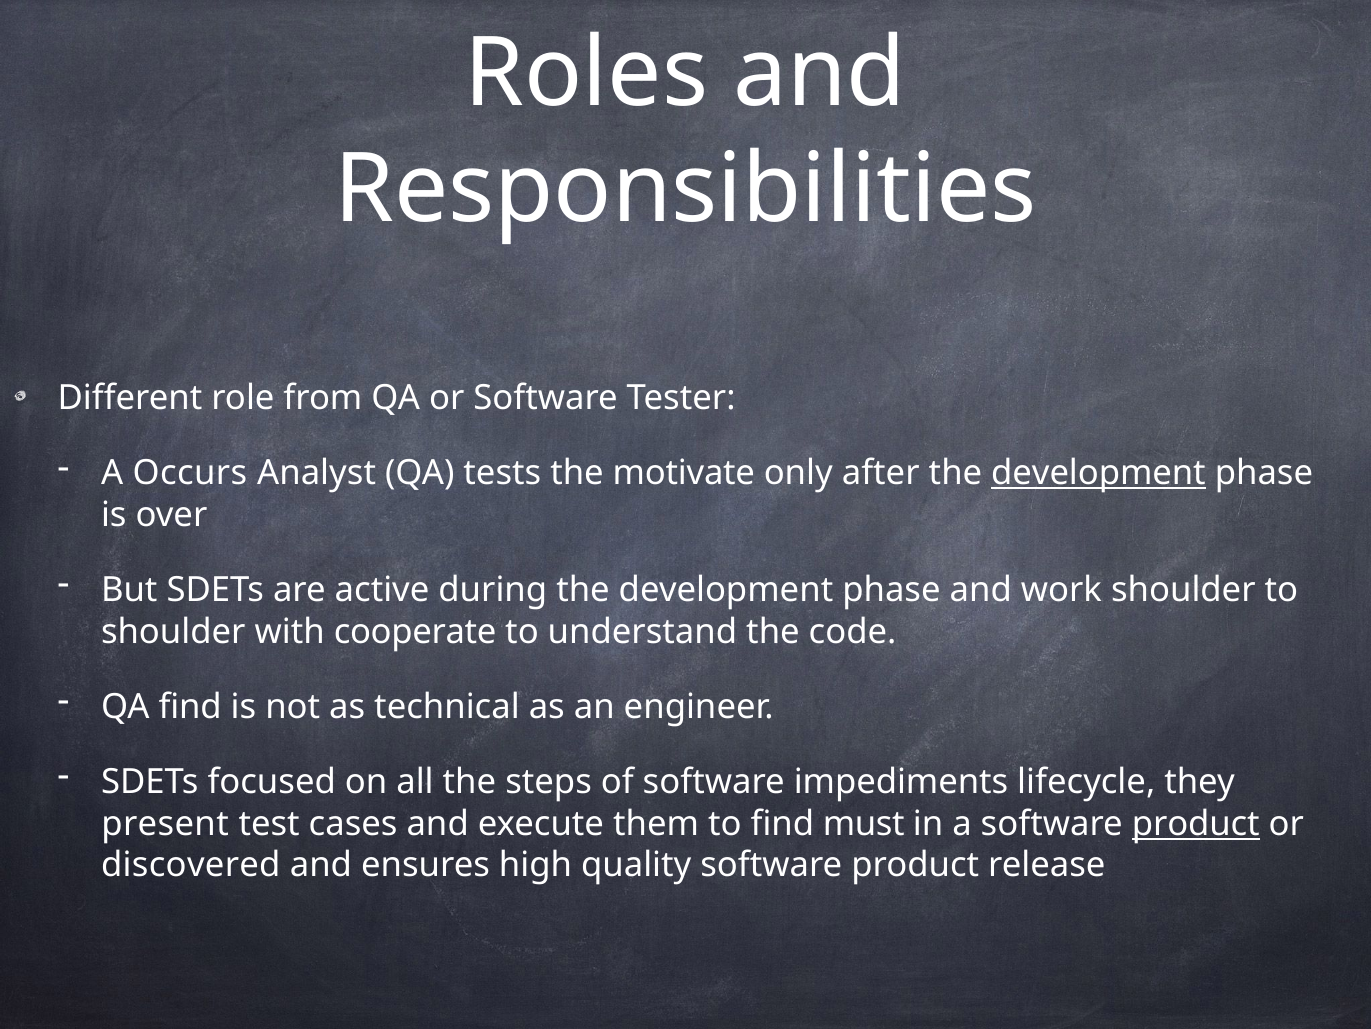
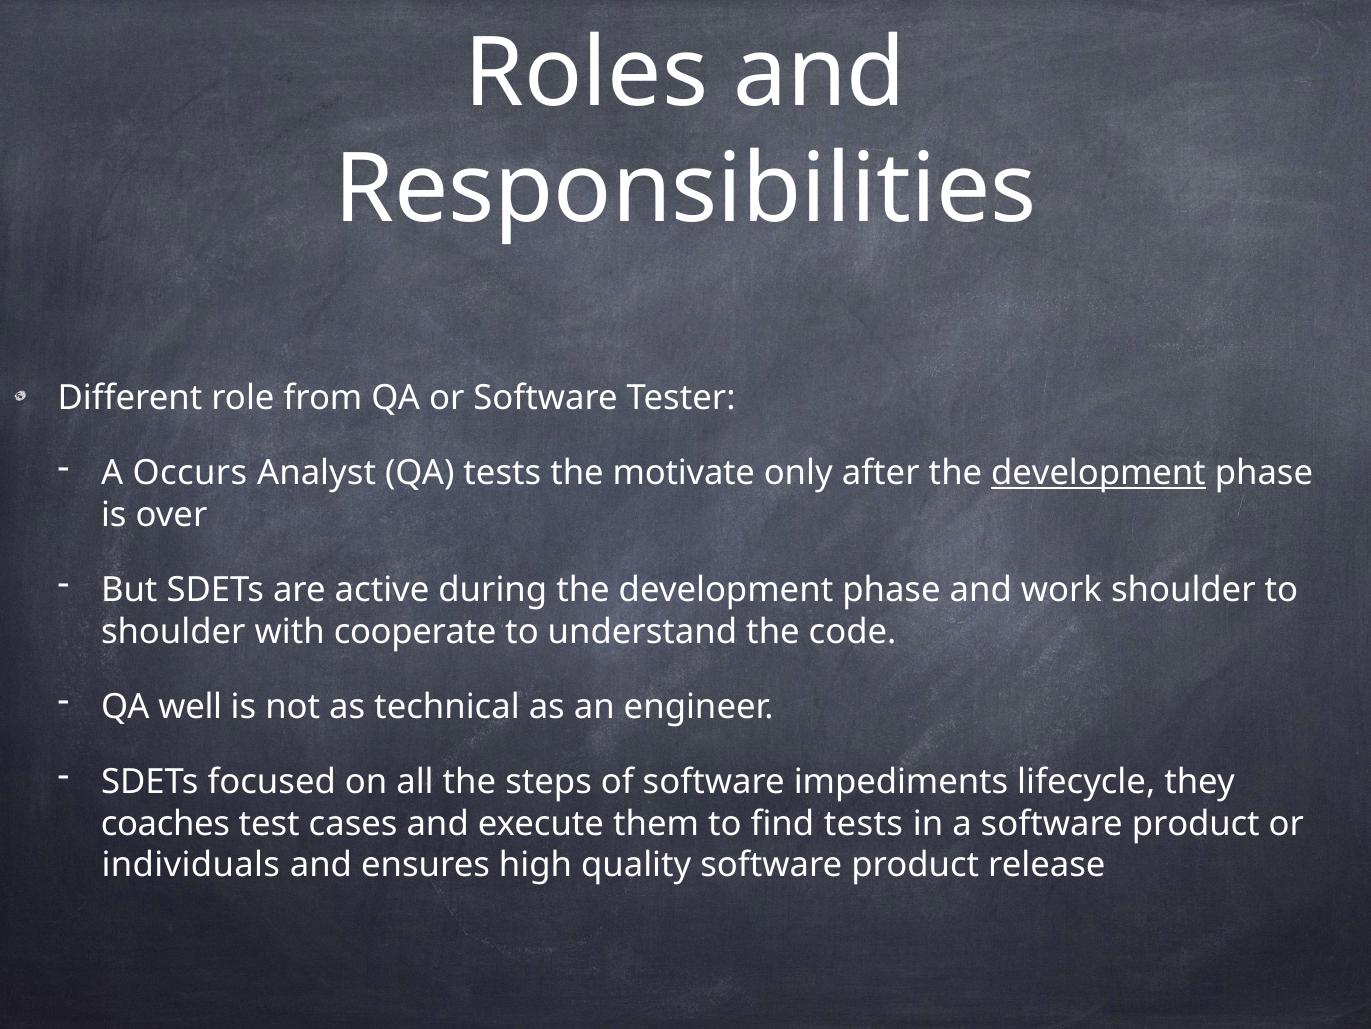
QA find: find -> well (190, 706)
present: present -> coaches (165, 823)
find must: must -> tests (863, 823)
product underline: present -> none (1196, 823)
discovered: discovered -> individuals (191, 865)
